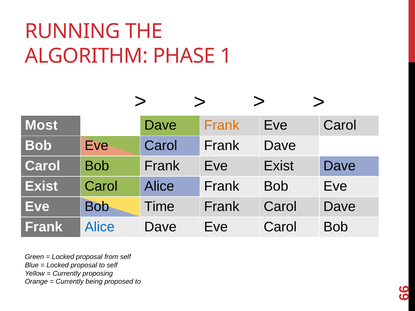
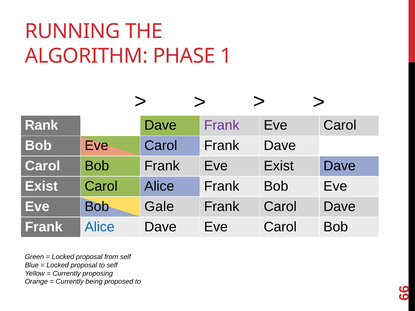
Most: Most -> Rank (41, 126)
Frank colour: orange -> purple (222, 126)
Time: Time -> Gale (159, 207)
